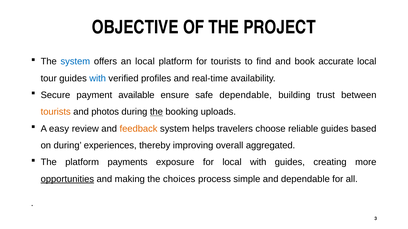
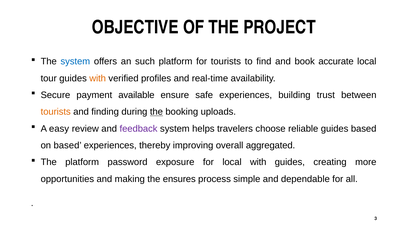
an local: local -> such (145, 62)
with colour: blue -> orange (98, 78)
safe dependable: dependable -> experiences (246, 95)
photos: photos -> finding (105, 112)
feedback colour: orange -> purple (139, 129)
on during: during -> based (68, 146)
payments: payments -> password (128, 163)
opportunities underline: present -> none (67, 179)
choices: choices -> ensures (179, 179)
